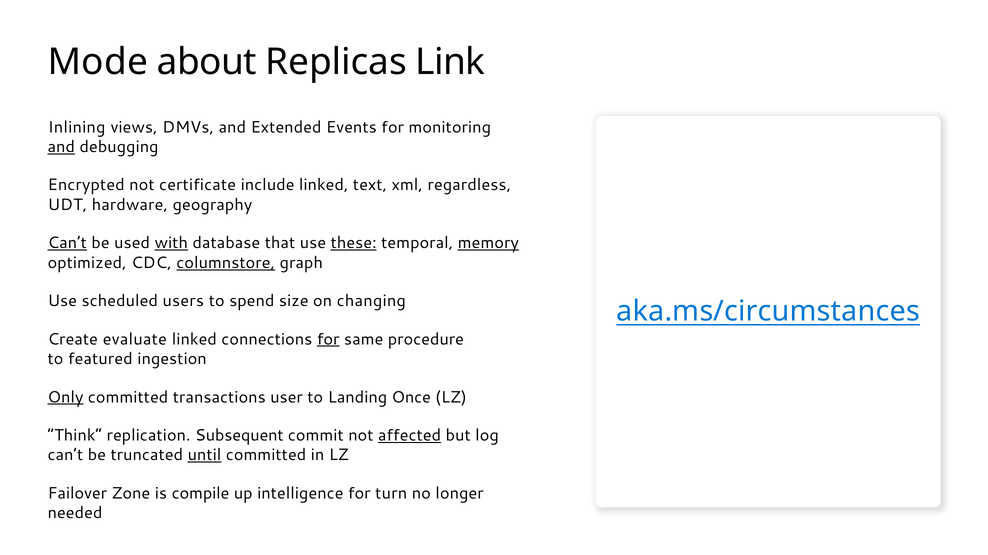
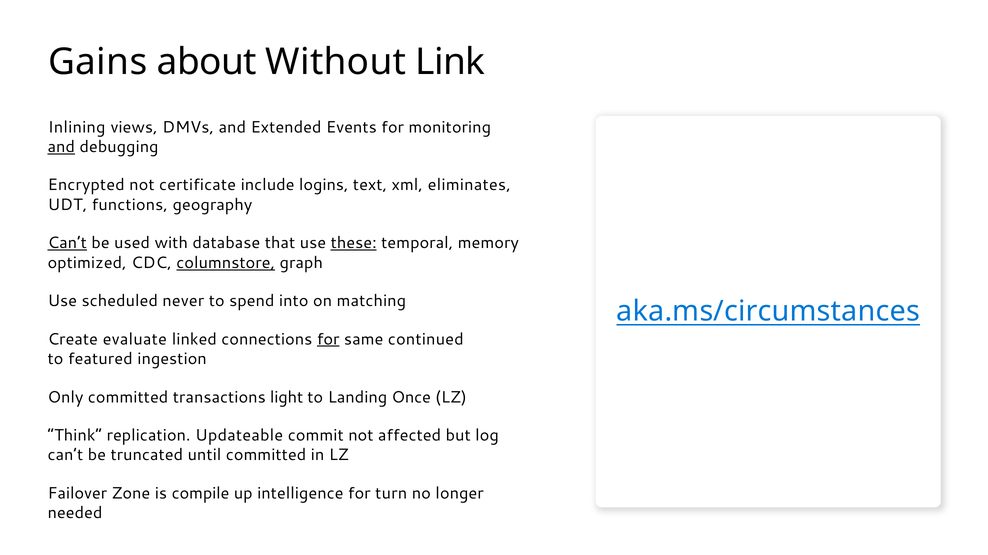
Mode: Mode -> Gains (98, 62)
Replicas: Replicas -> Without (336, 62)
include linked: linked -> logins (324, 185)
regardless: regardless -> eliminates (469, 185)
hardware: hardware -> functions (130, 205)
with underline: present -> none (171, 243)
memory underline: present -> none (488, 243)
users: users -> never (183, 301)
size: size -> into (294, 301)
changing: changing -> matching (371, 301)
procedure: procedure -> continued (426, 340)
Only underline: present -> none (65, 398)
user: user -> light (287, 398)
Subsequent: Subsequent -> Updateable (239, 436)
affected underline: present -> none (410, 436)
until underline: present -> none (204, 456)
